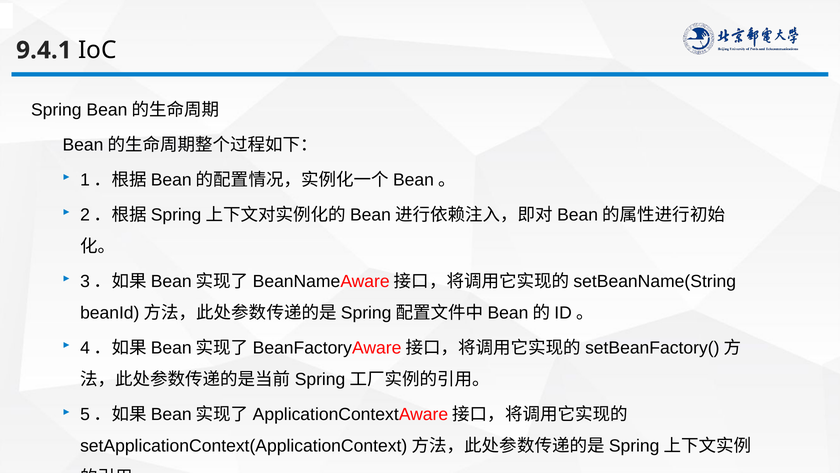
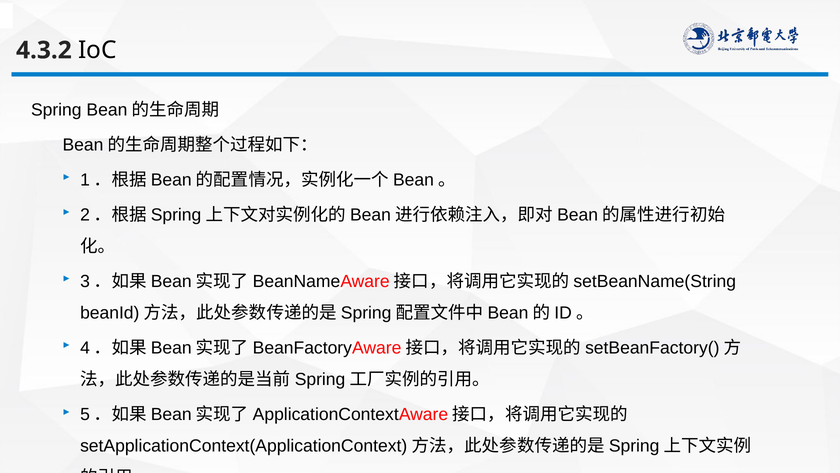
9.4.1: 9.4.1 -> 4.3.2 (44, 50)
